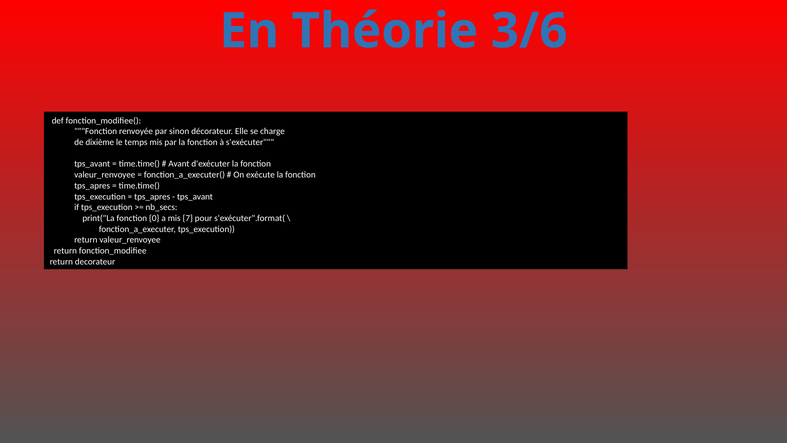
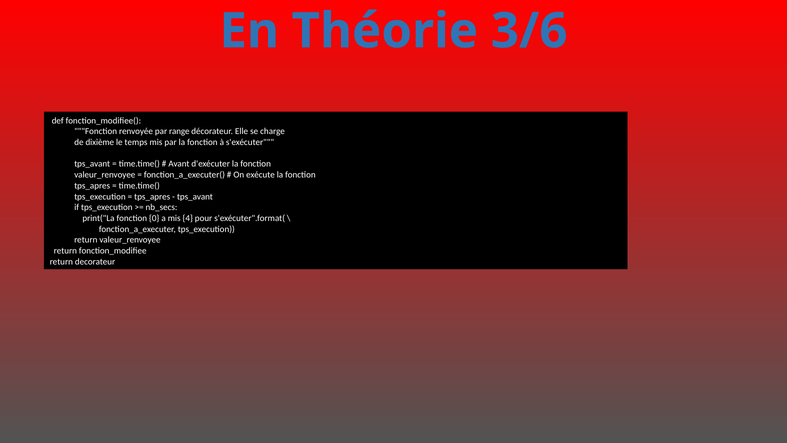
sinon: sinon -> range (179, 131)
7: 7 -> 4 (188, 218)
